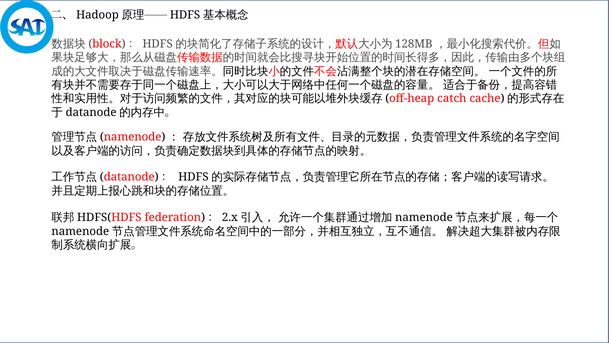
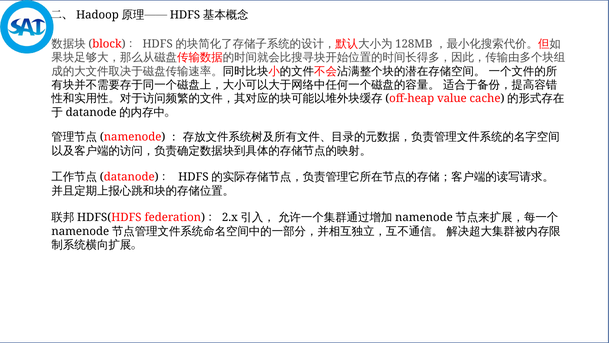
catch: catch -> value (452, 99)
